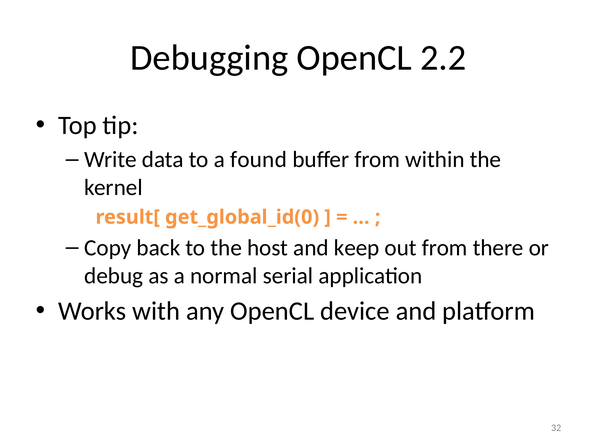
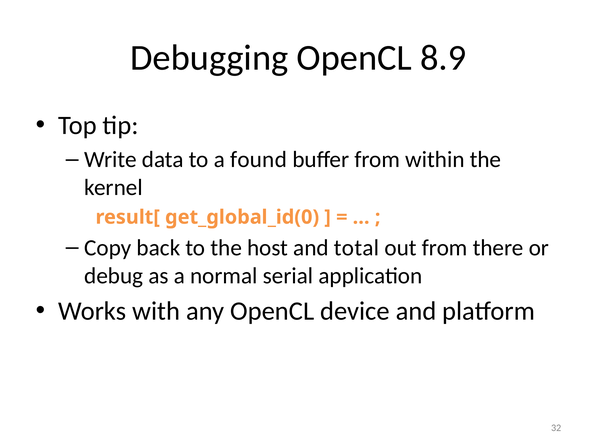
2.2: 2.2 -> 8.9 (443, 58)
keep: keep -> total (357, 248)
